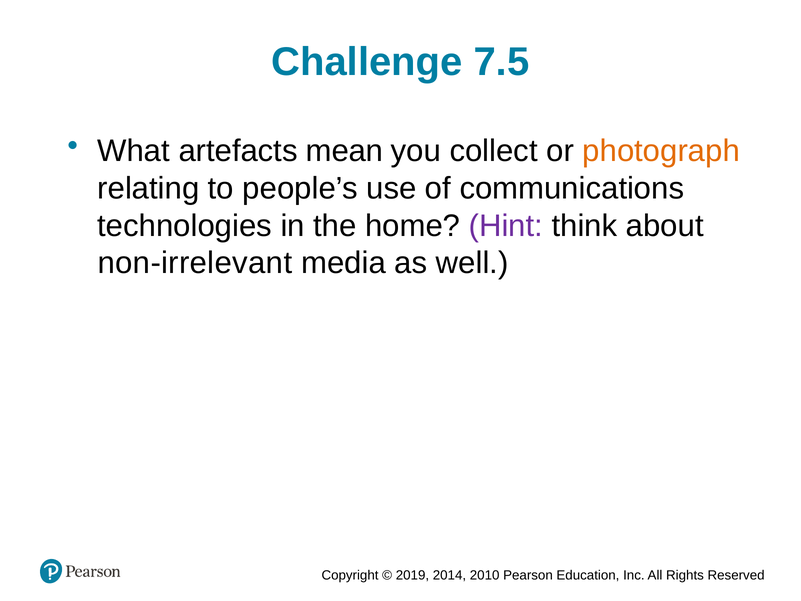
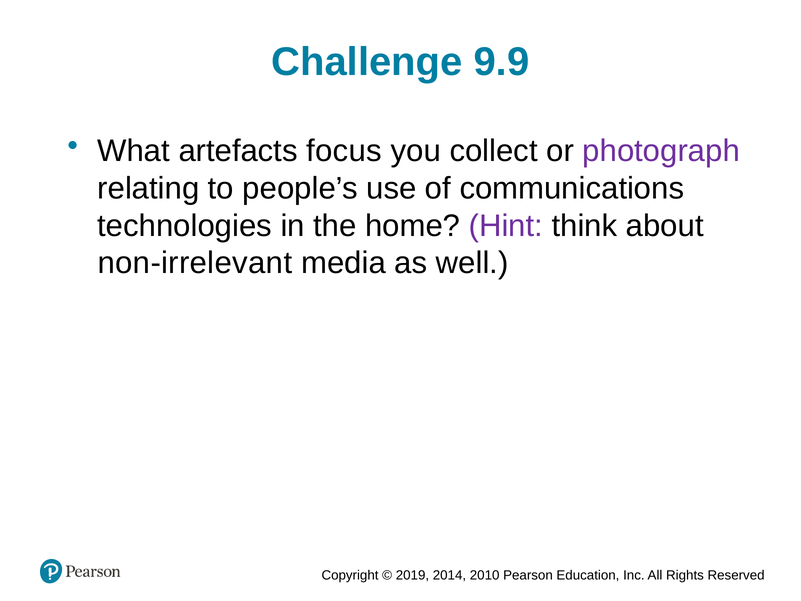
7.5: 7.5 -> 9.9 (501, 62)
mean: mean -> focus (344, 151)
photograph colour: orange -> purple (661, 151)
